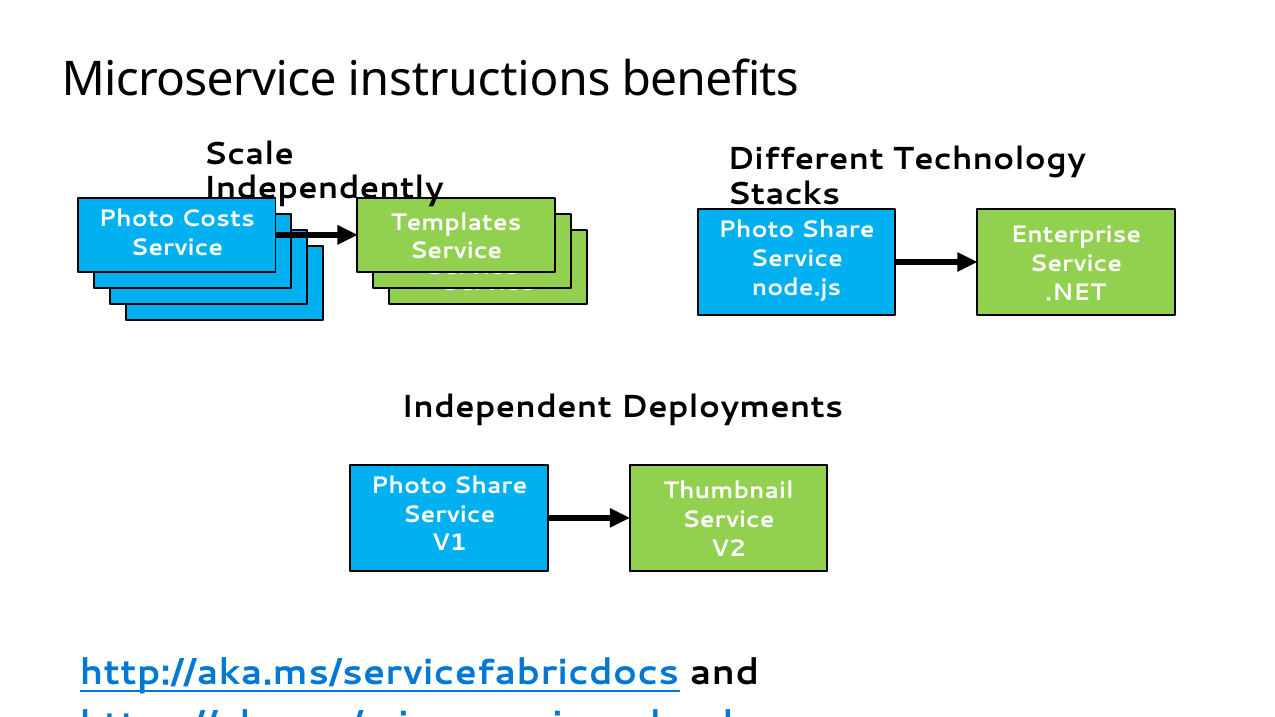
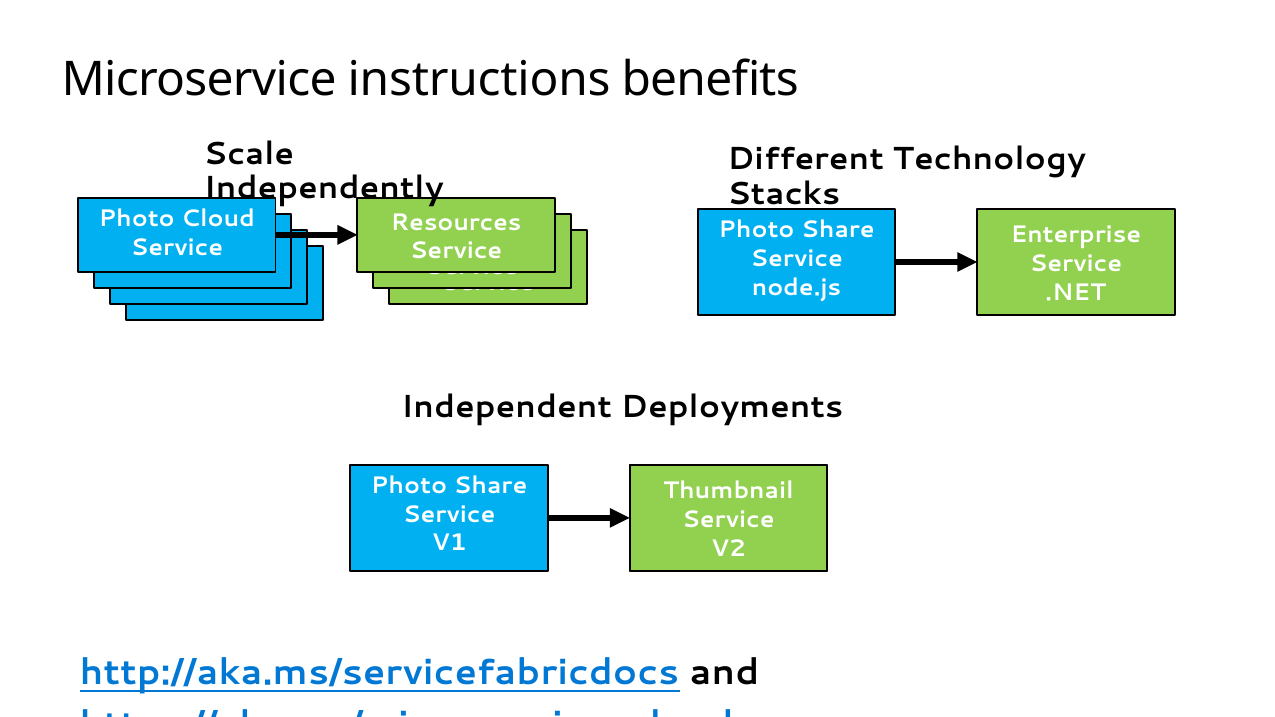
Costs: Costs -> Cloud (218, 219)
Templates: Templates -> Resources (456, 222)
